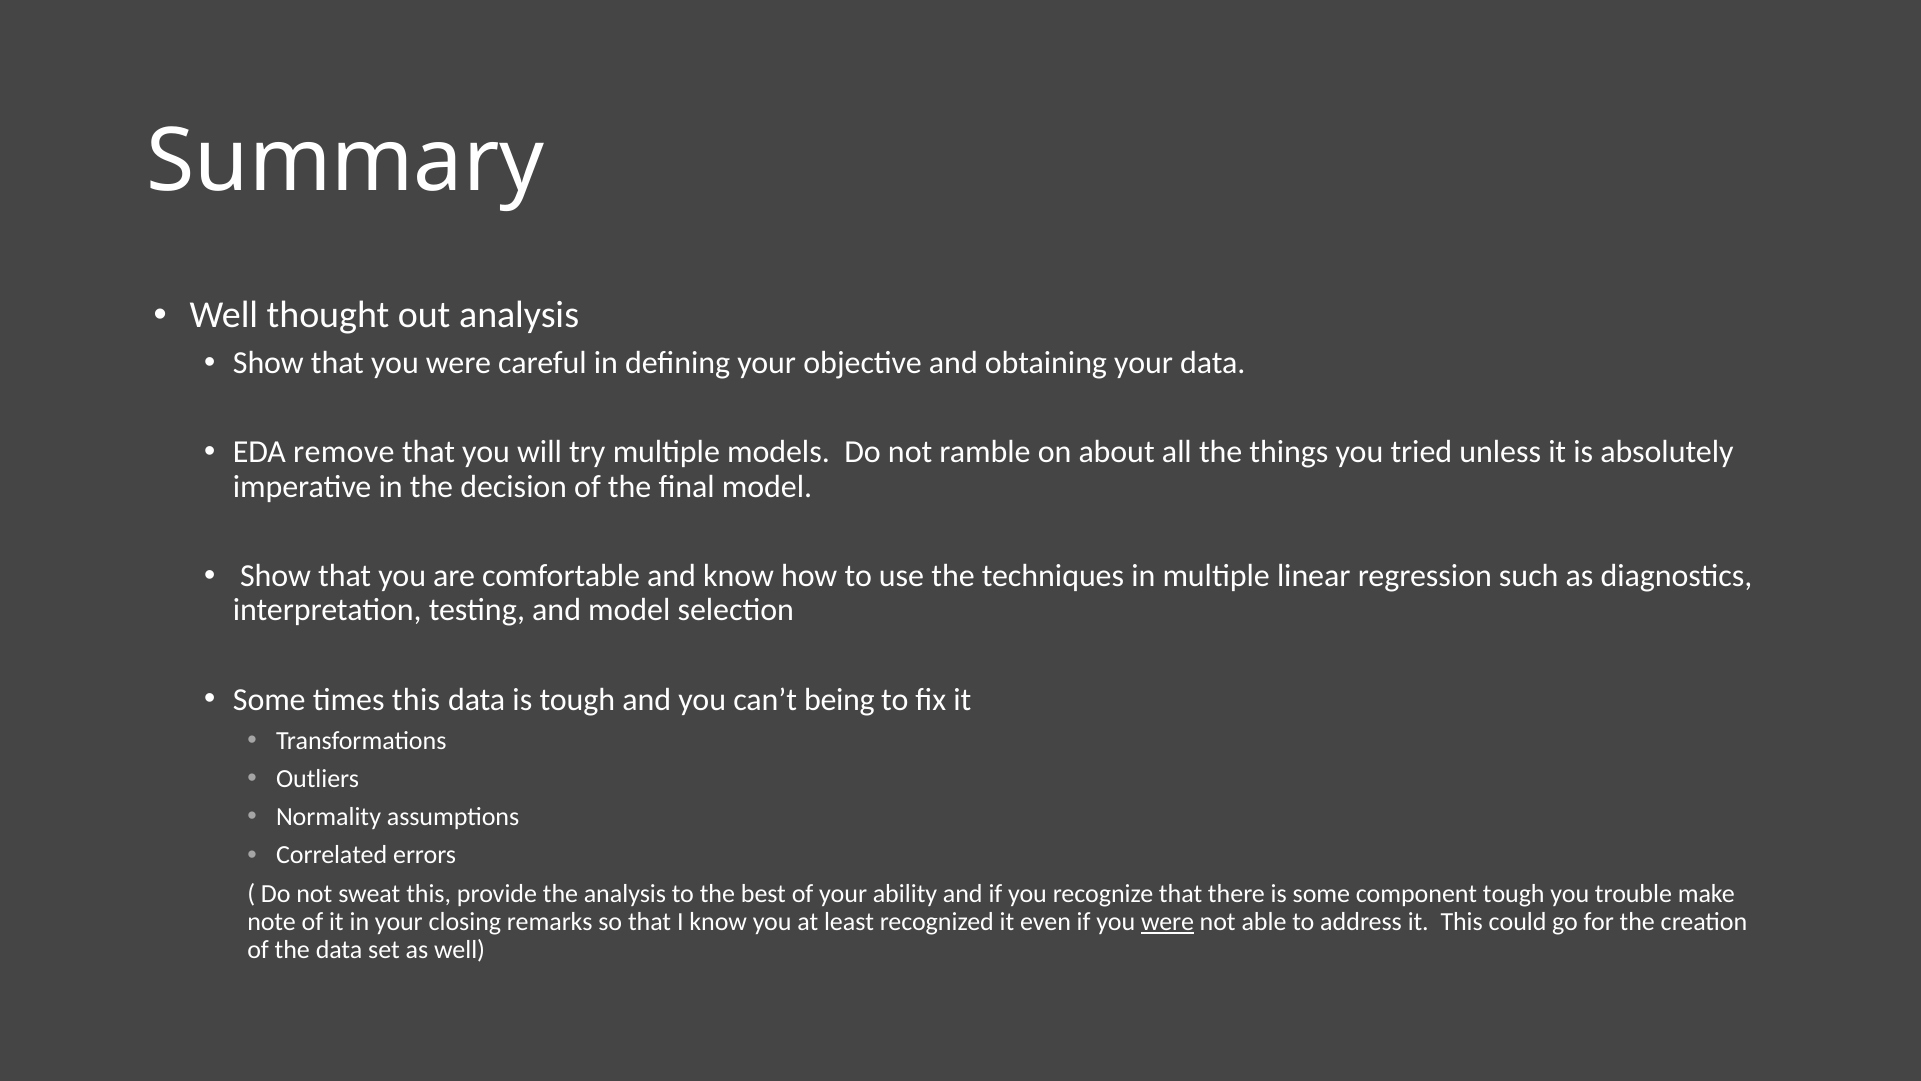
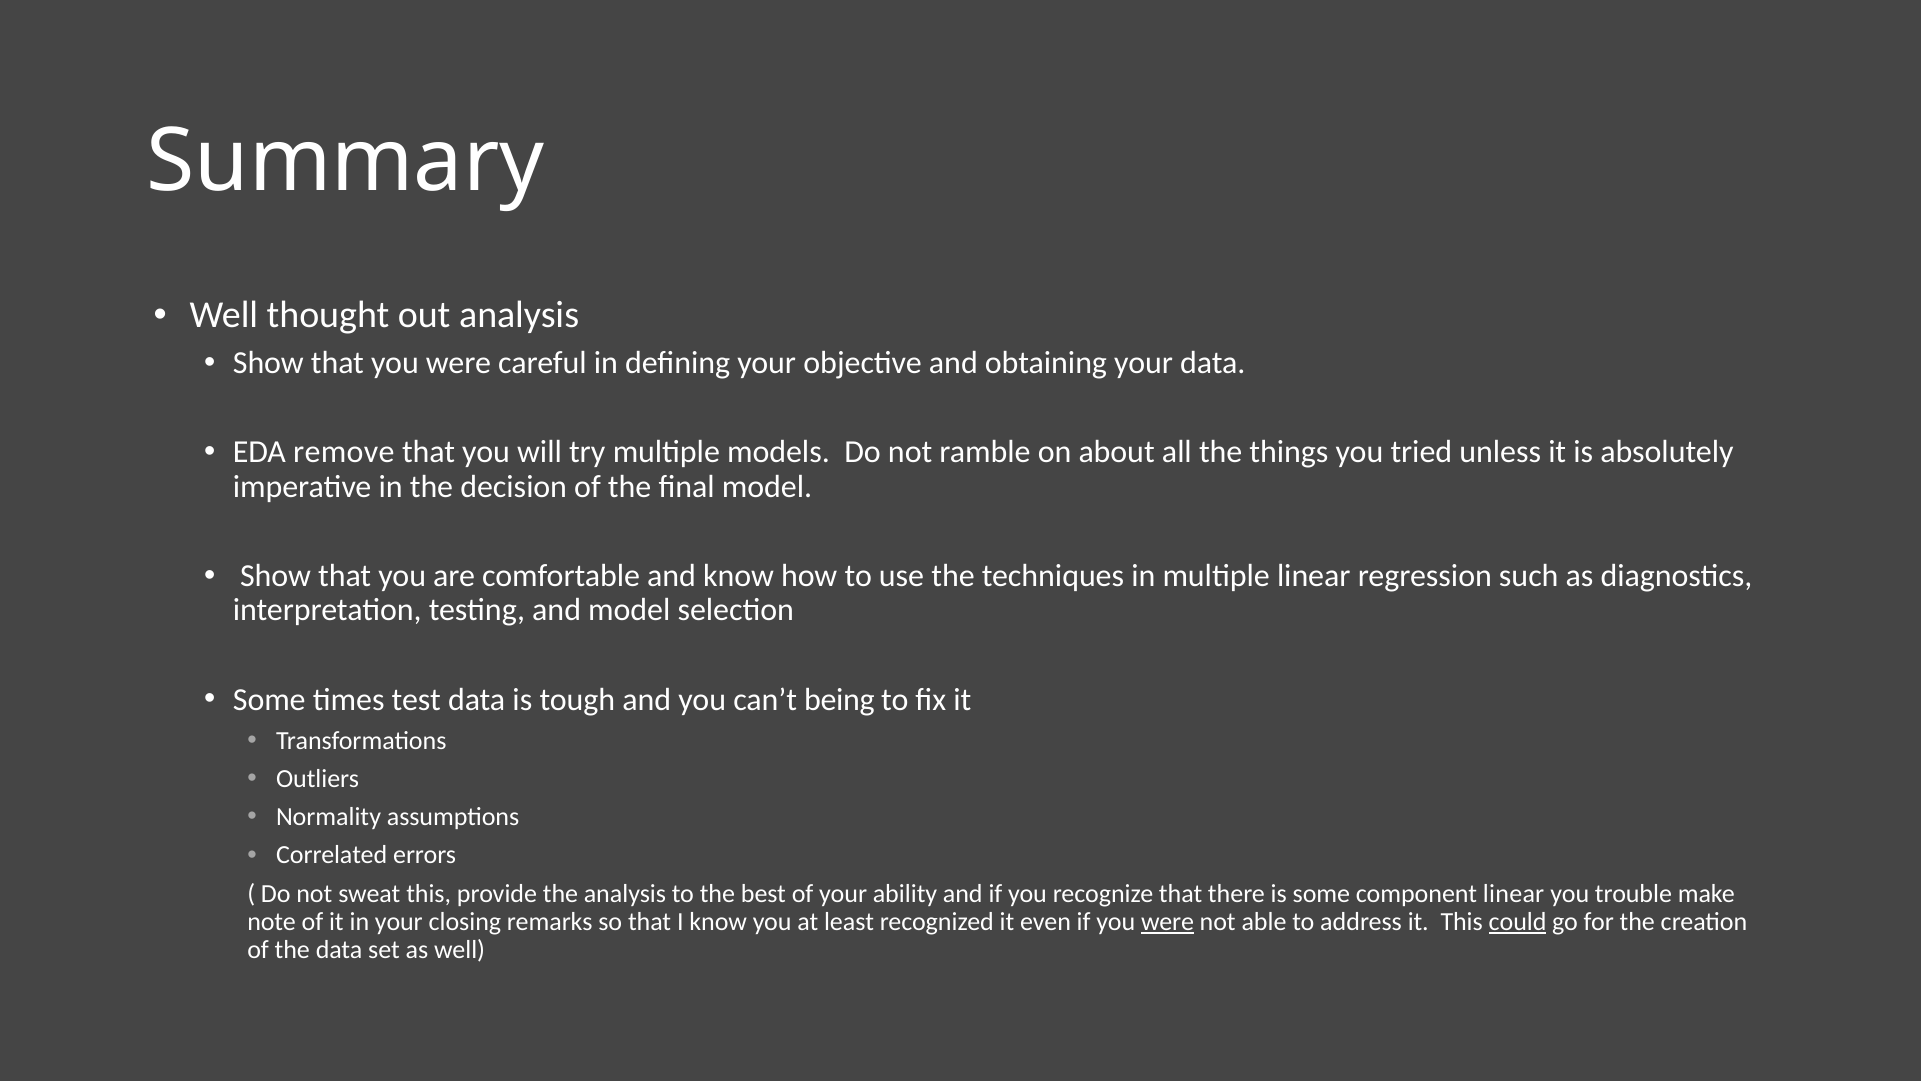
times this: this -> test (416, 699)
component tough: tough -> linear (1514, 893)
could underline: none -> present (1518, 921)
